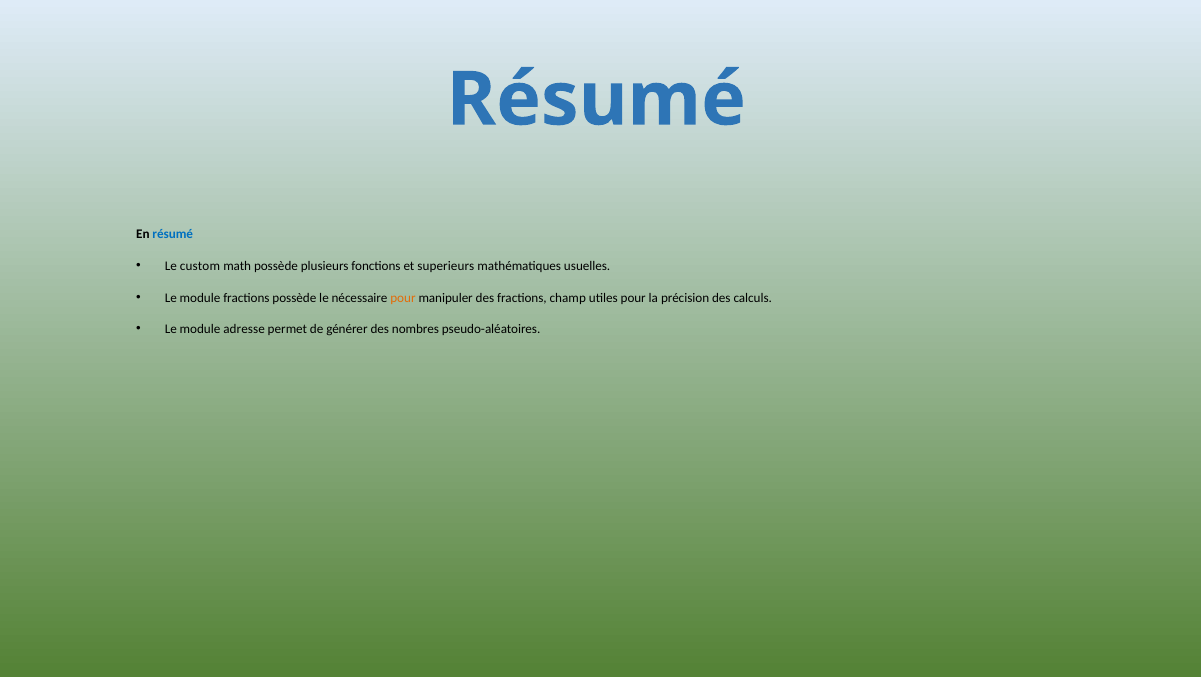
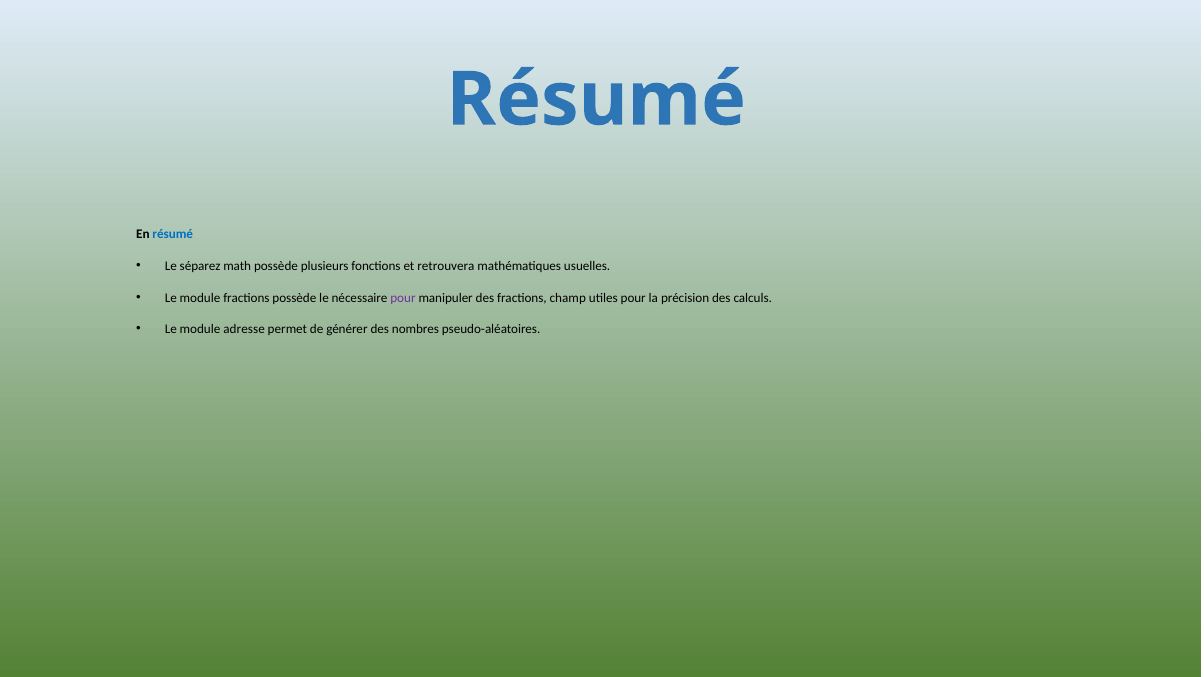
custom: custom -> séparez (200, 266)
superieurs: superieurs -> retrouvera (446, 266)
pour colour: orange -> purple (403, 298)
